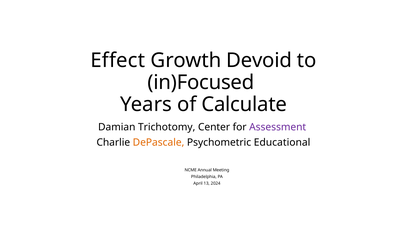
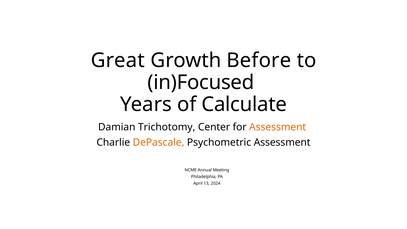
Effect: Effect -> Great (118, 61)
Devoid: Devoid -> Before (259, 61)
Assessment colour: purple -> orange (278, 127)
Psychometric Educational: Educational -> Assessment (282, 142)
